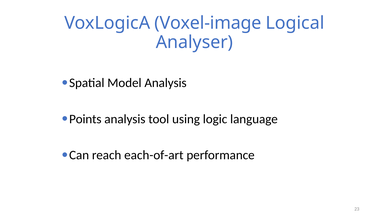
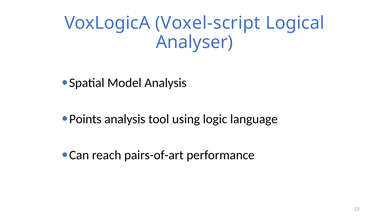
Voxel-image: Voxel-image -> Voxel-script (208, 23)
each-of-art: each-of-art -> pairs-of-art (154, 155)
